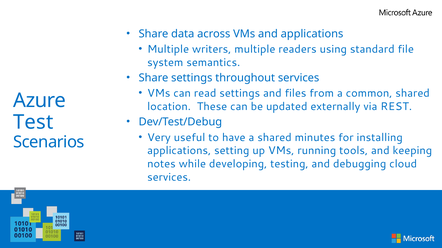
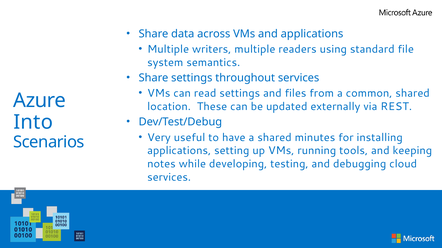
Test: Test -> Into (33, 123)
